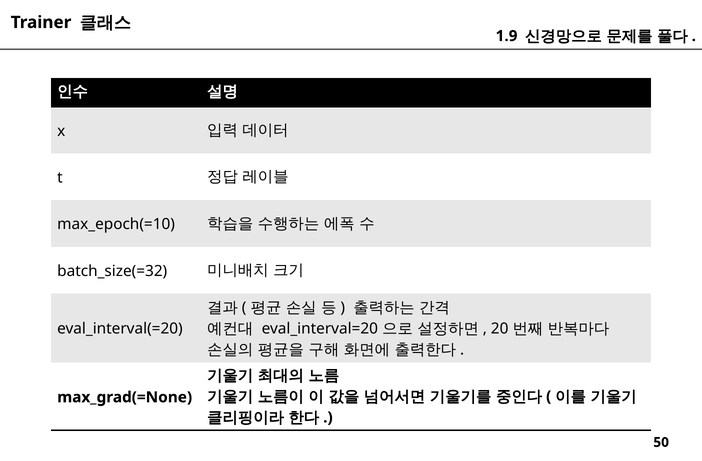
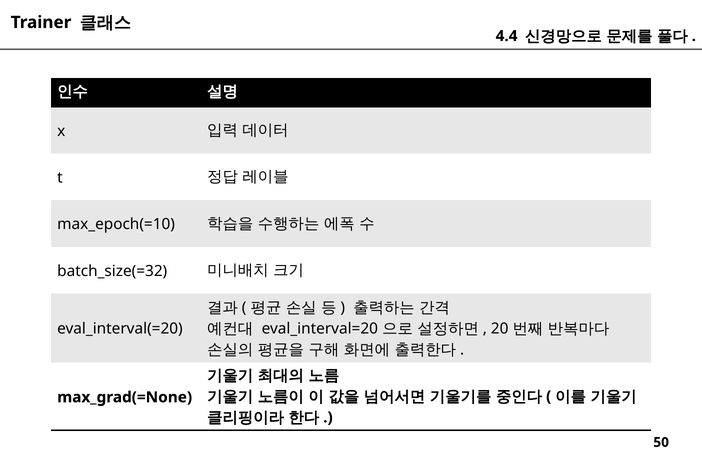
1.9: 1.9 -> 4.4 (507, 36)
